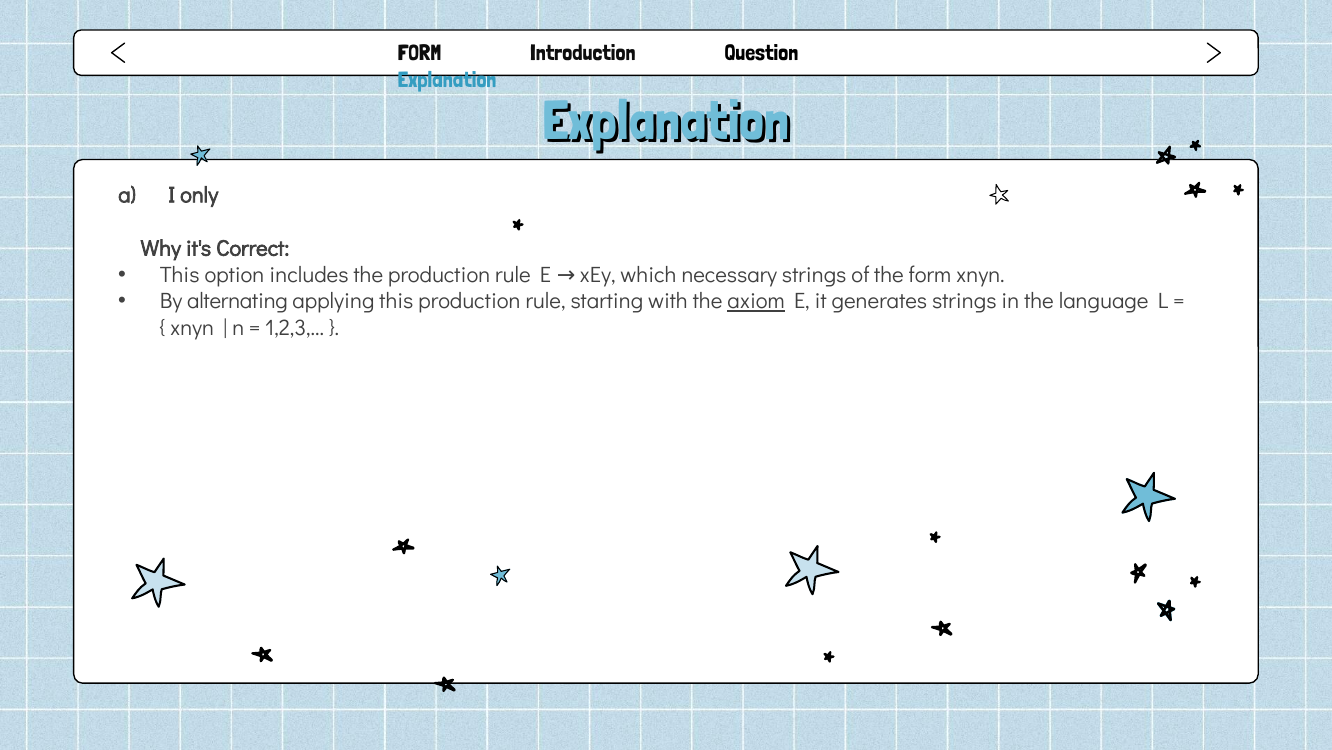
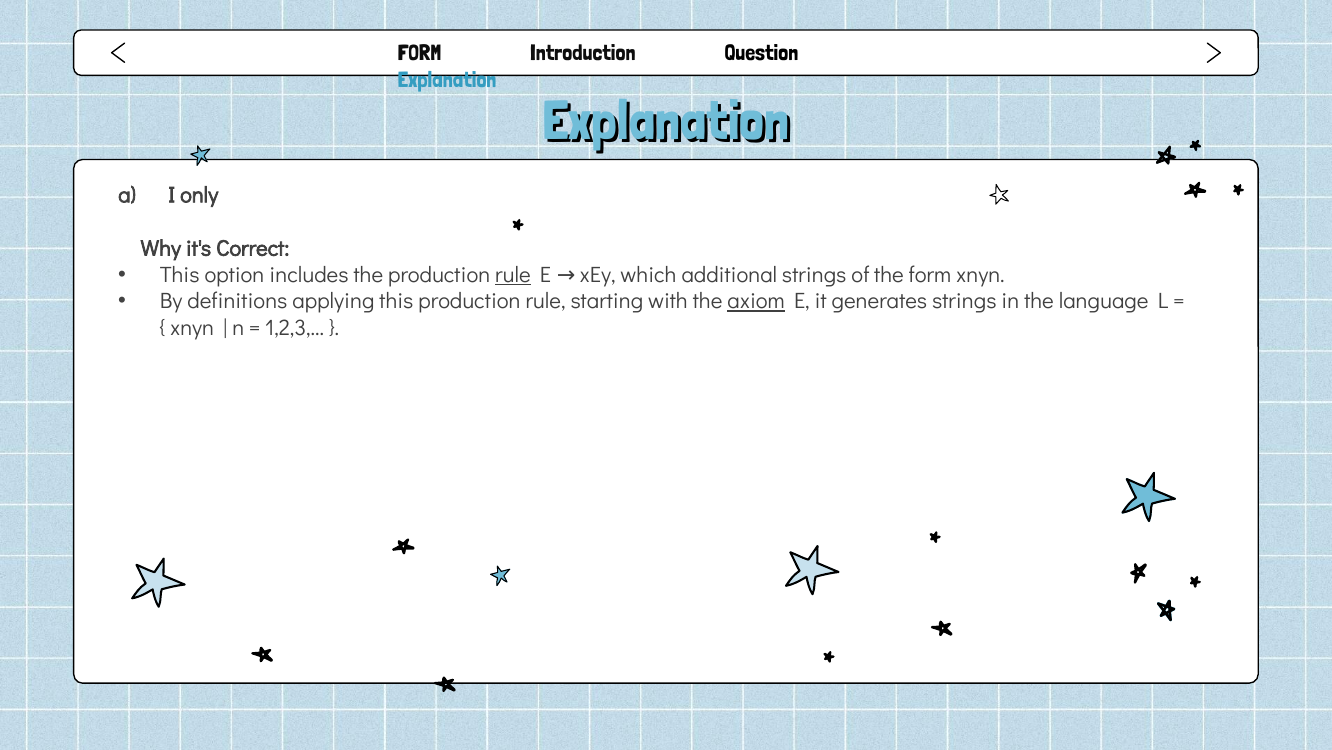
rule underline: none -> present (513, 275)
necessary: necessary -> additional (729, 275)
alternating: alternating -> definitions (237, 301)
